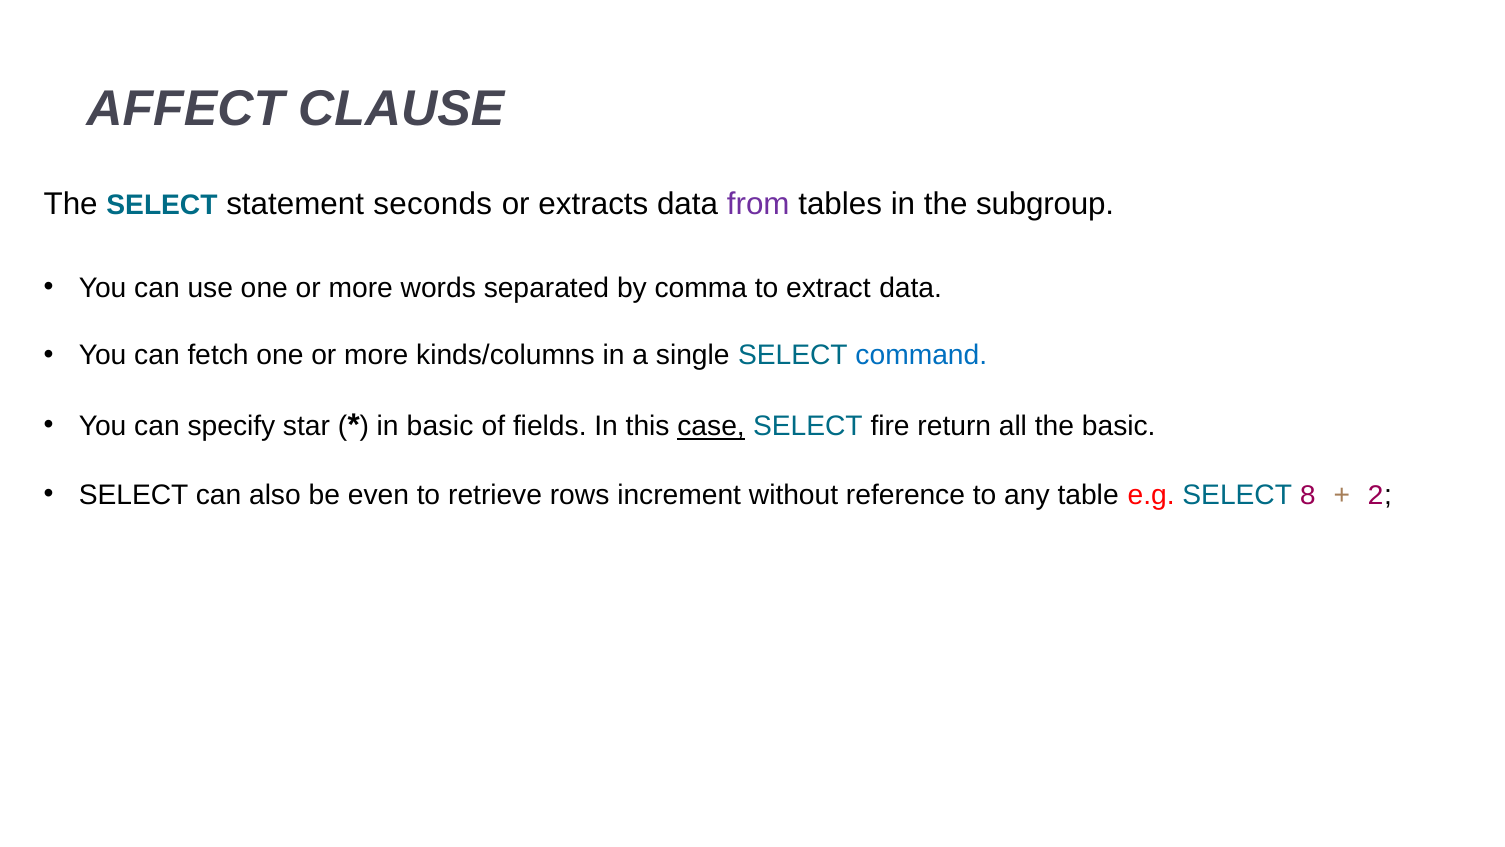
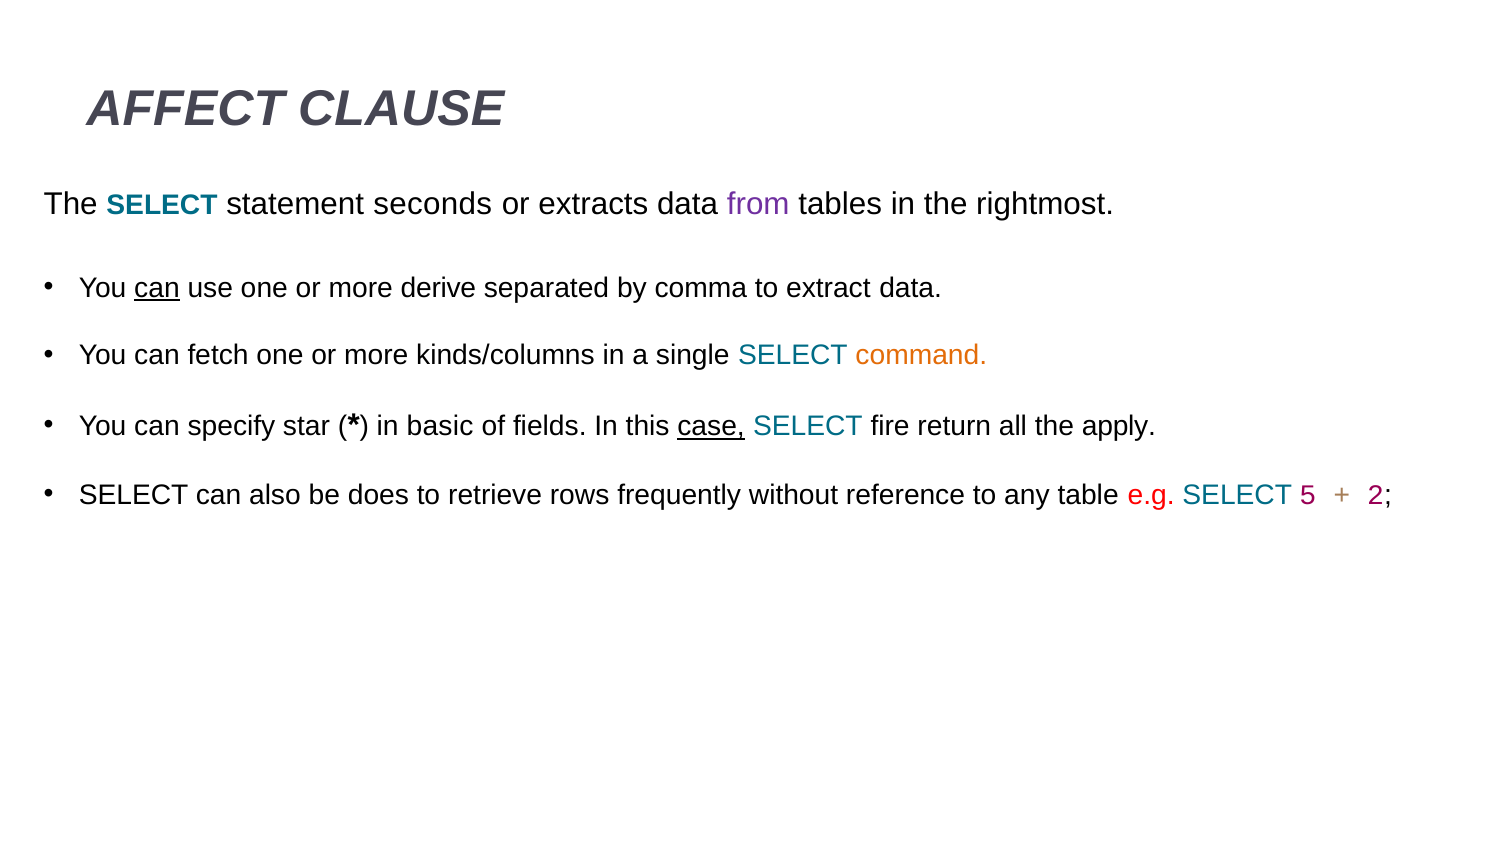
subgroup: subgroup -> rightmost (1045, 204)
can underline: none -> present (157, 288)
words: words -> derive (438, 288)
command colour: blue -> orange (921, 355)
the basic: basic -> apply (1119, 426)
even: even -> does (378, 495)
increment: increment -> frequently (679, 495)
8: 8 -> 5 (1308, 495)
